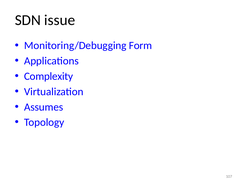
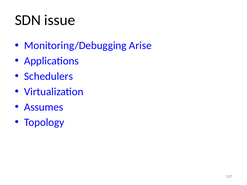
Form: Form -> Arise (140, 46)
Complexity: Complexity -> Schedulers (48, 76)
